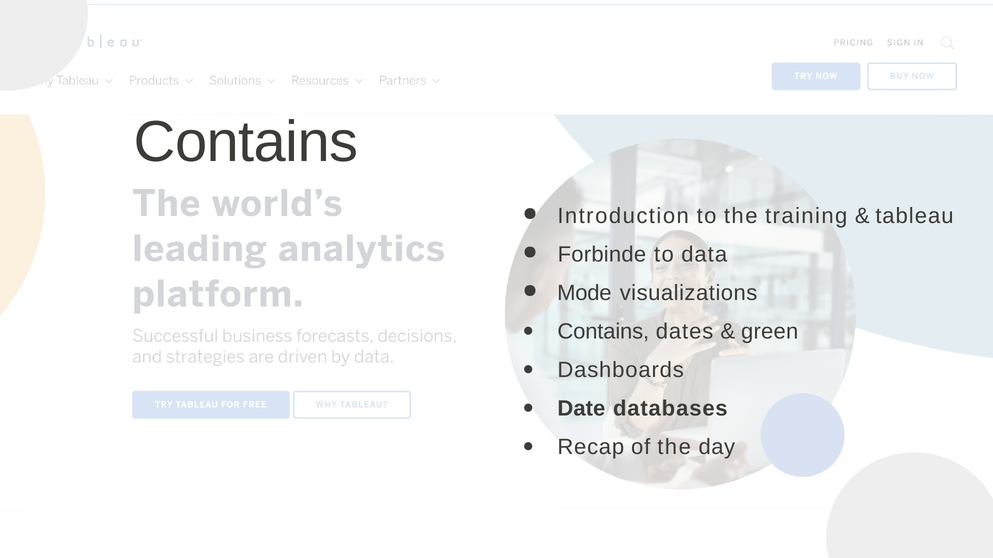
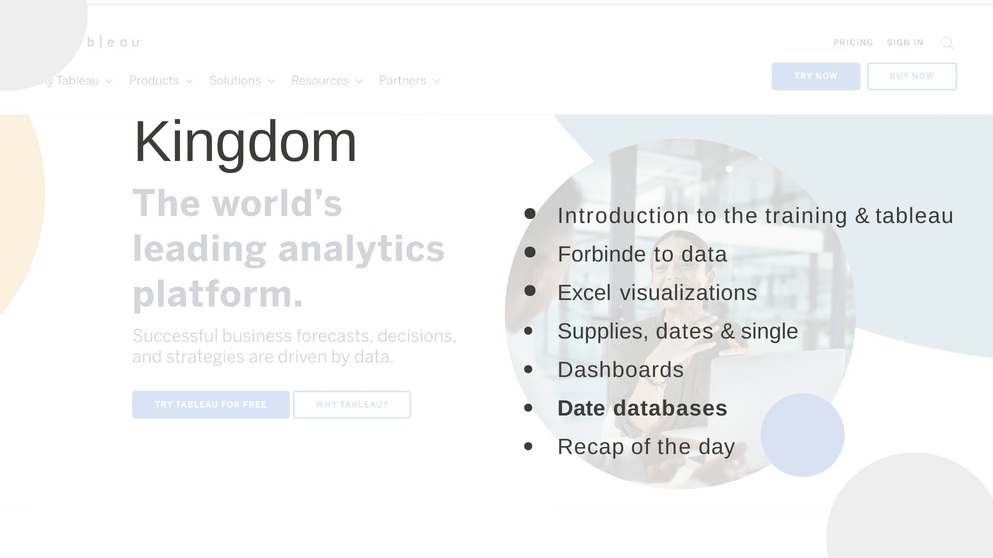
Contains: Contains -> Kingdom (246, 142)
Mode: Mode -> Excel (584, 293)
Contains: Contains -> Supplies (603, 332)
green: green -> single (770, 332)
